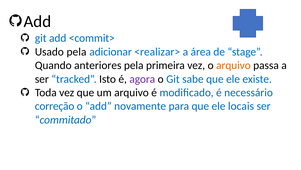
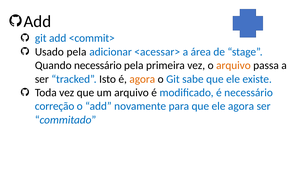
<realizar>: <realizar> -> <acessar> (157, 52)
Quando anteriores: anteriores -> necessário (98, 65)
agora colour: purple -> orange (142, 79)
ele locais: locais -> agora (241, 106)
